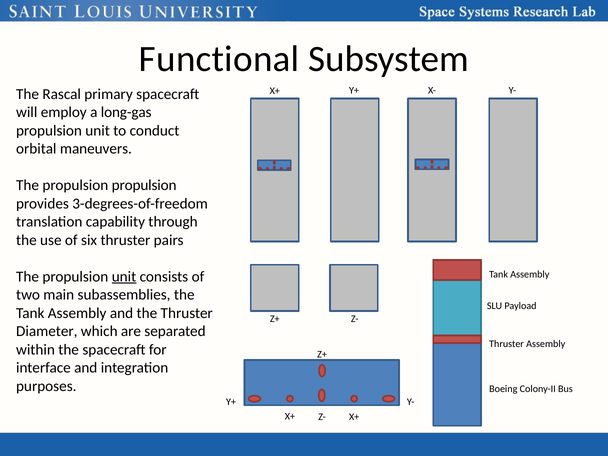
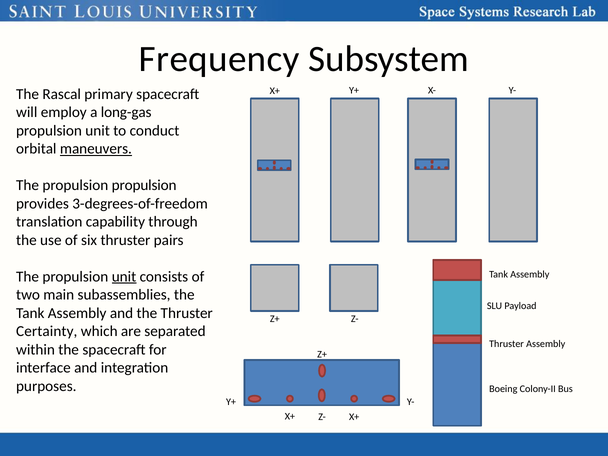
Functional: Functional -> Frequency (219, 59)
maneuvers underline: none -> present (96, 149)
Diameter: Diameter -> Certainty (47, 331)
